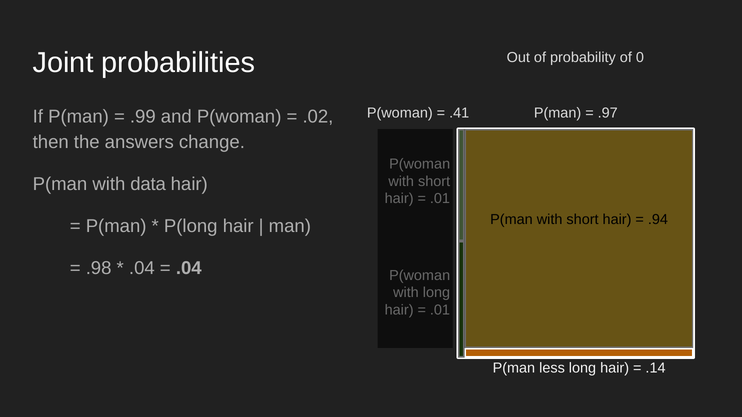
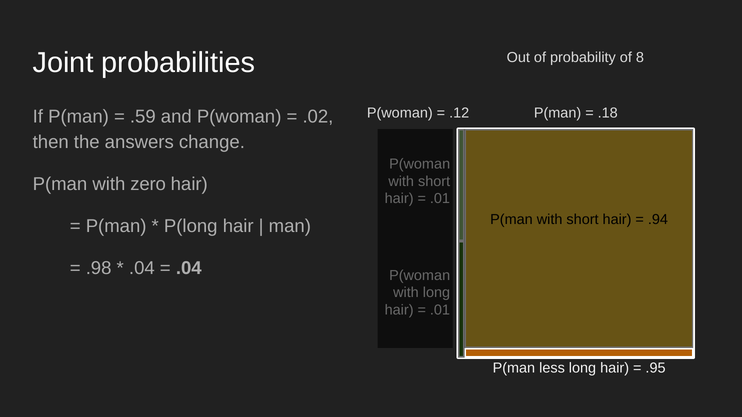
0: 0 -> 8 (640, 57)
.41: .41 -> .12 (459, 113)
.97: .97 -> .18 (608, 113)
.99: .99 -> .59 (143, 117)
data: data -> zero (148, 184)
.14: .14 -> .95 (656, 368)
